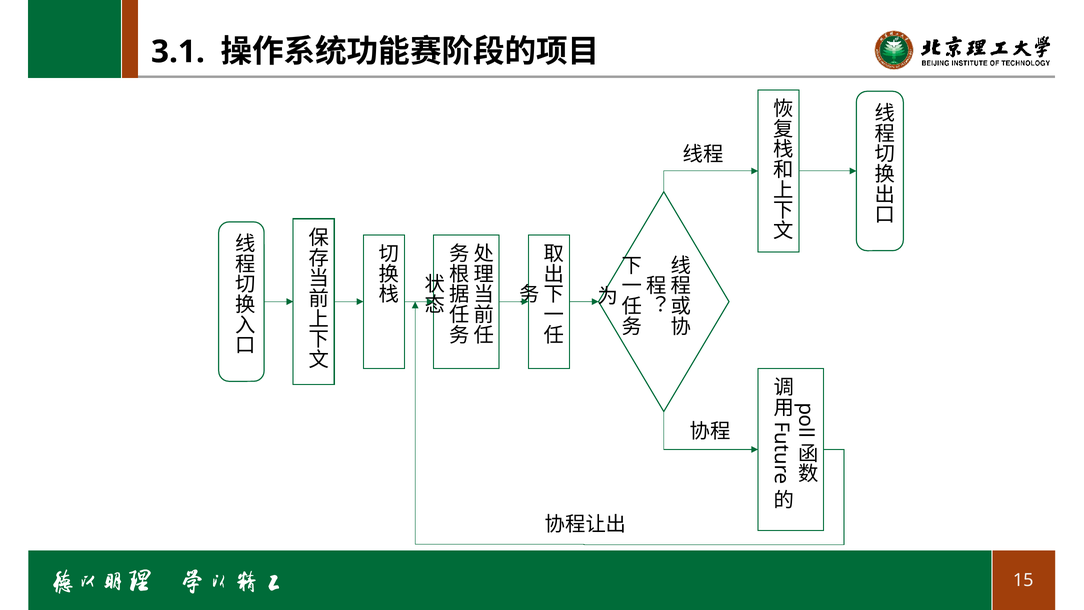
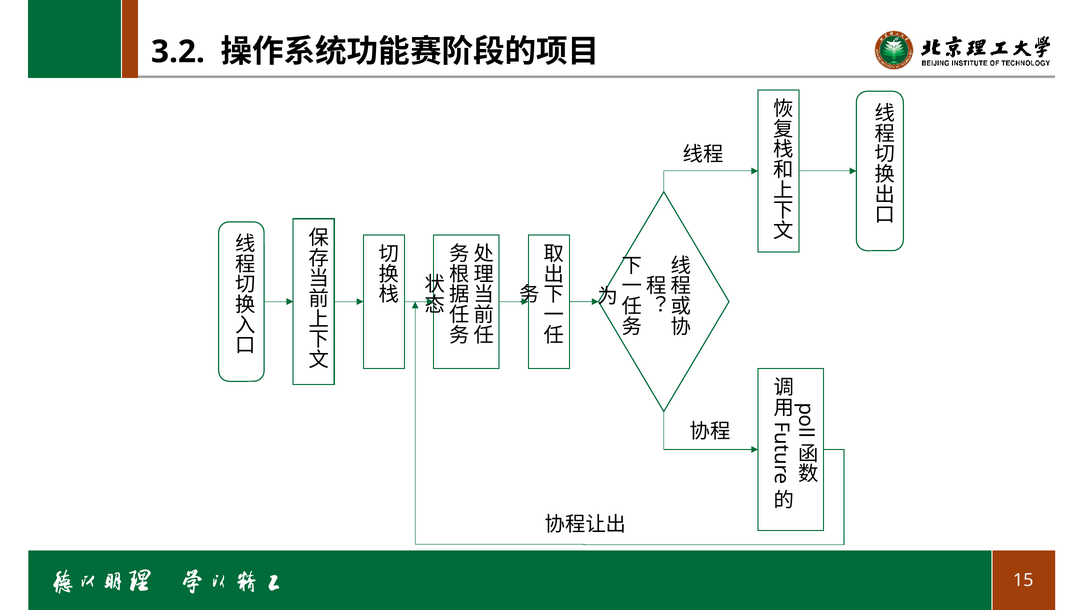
3.1: 3.1 -> 3.2 (178, 52)
